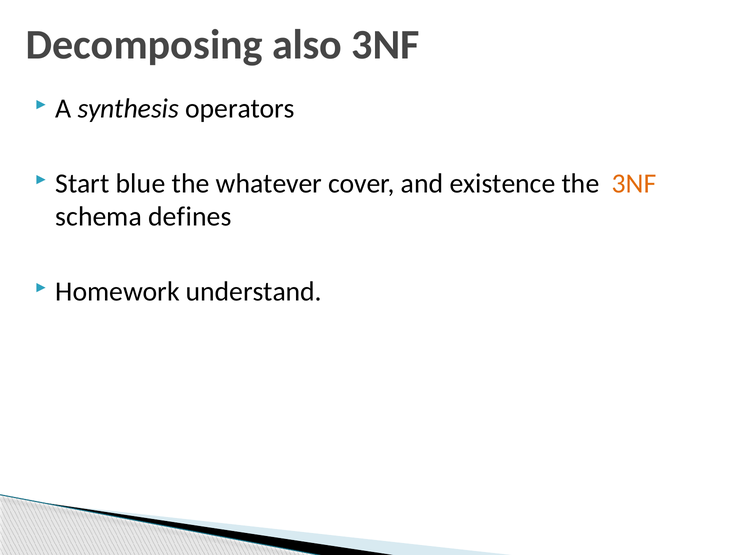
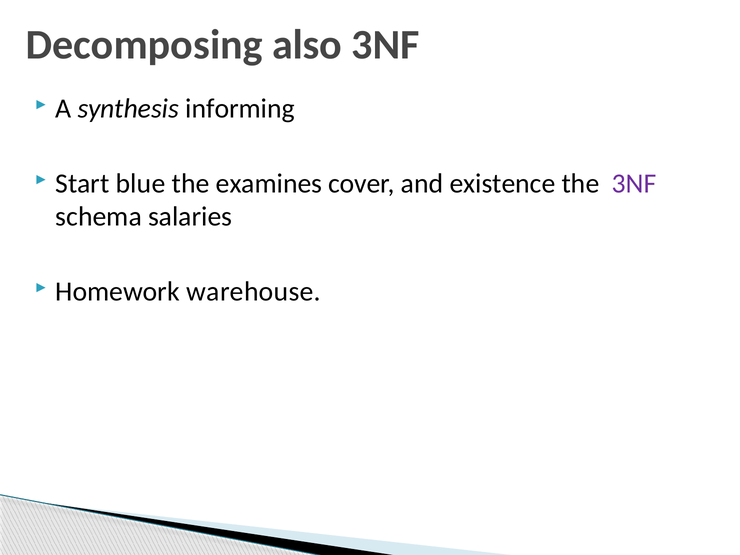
operators: operators -> informing (240, 109)
whatever: whatever -> examines (269, 183)
3NF colour: orange -> purple (634, 183)
defines: defines -> salaries (190, 217)
understand: understand -> warehouse (254, 292)
